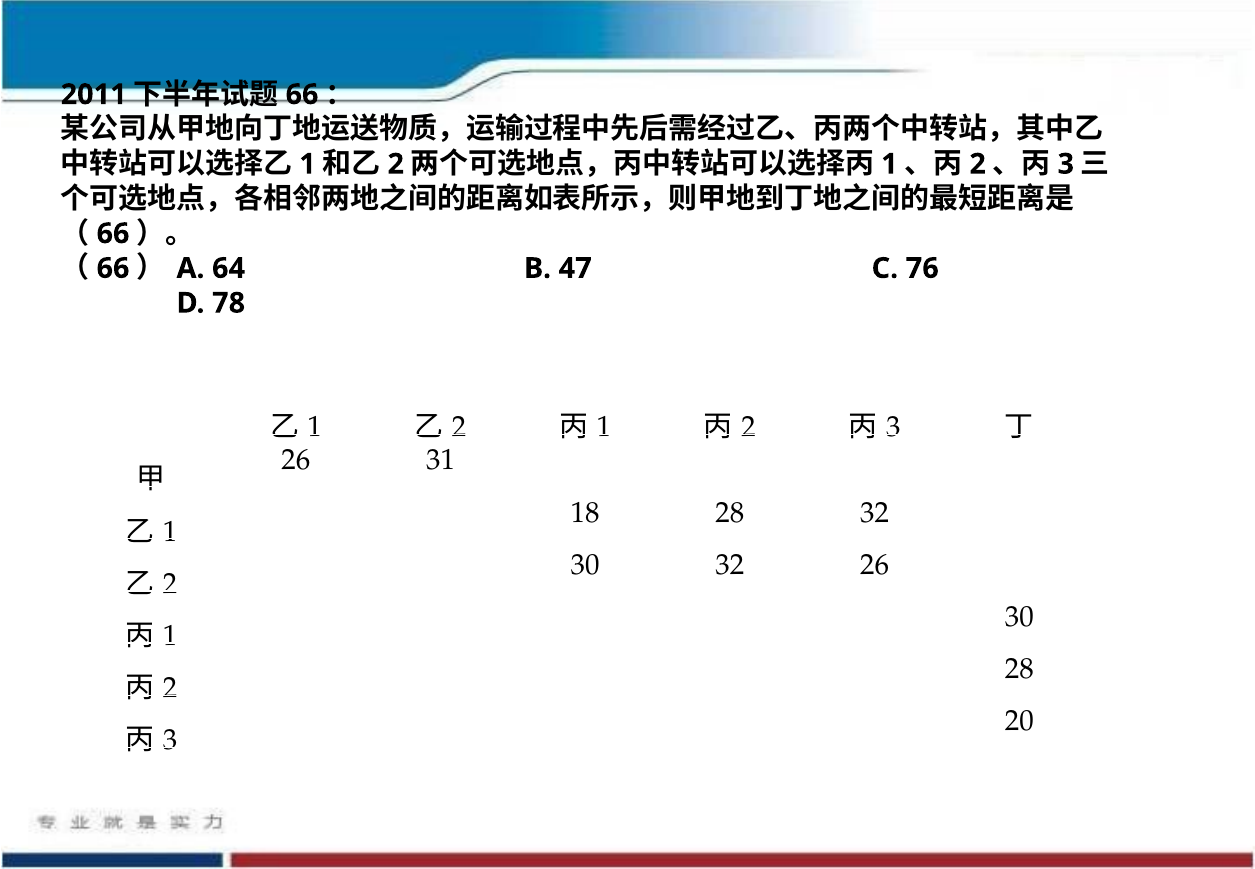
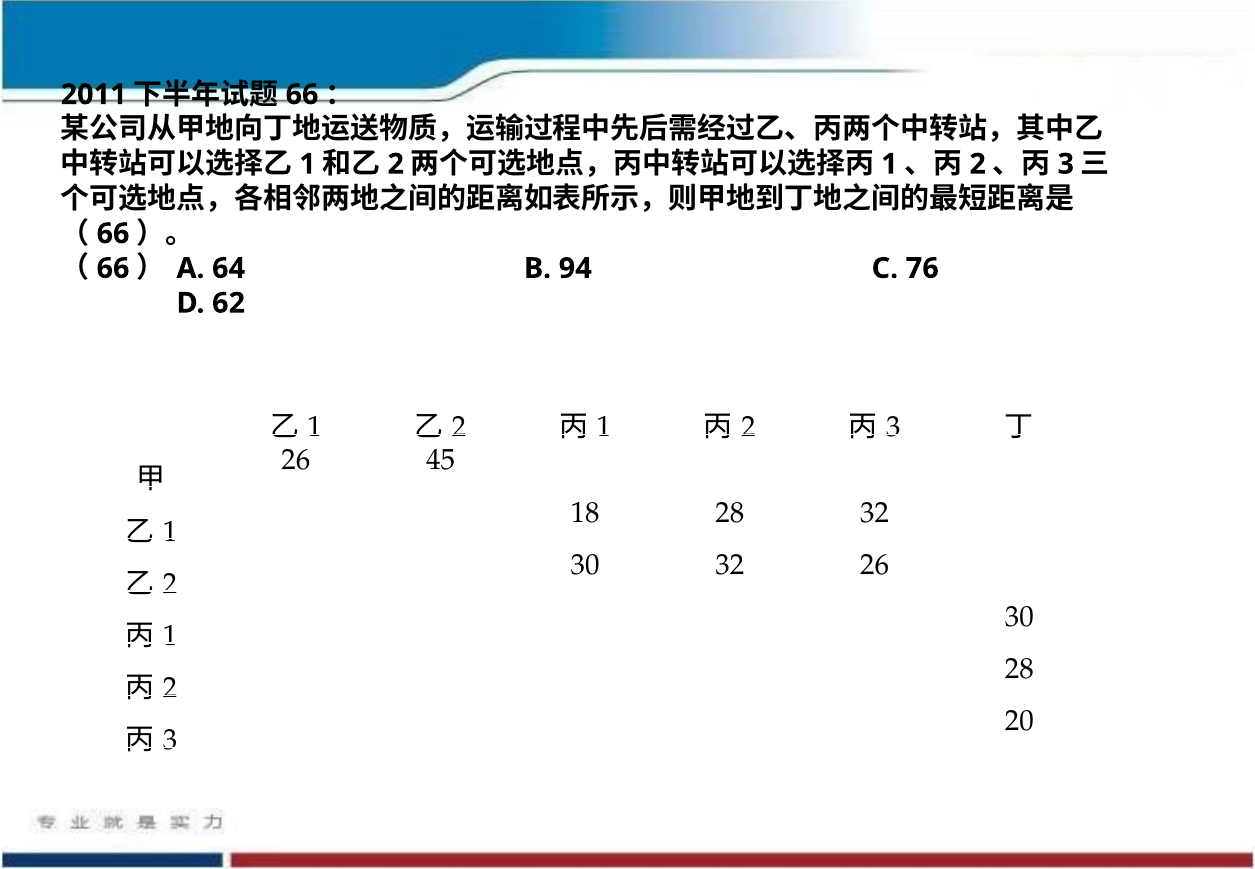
47: 47 -> 94 (575, 268)
78: 78 -> 62 (229, 303)
31: 31 -> 45 (441, 460)
